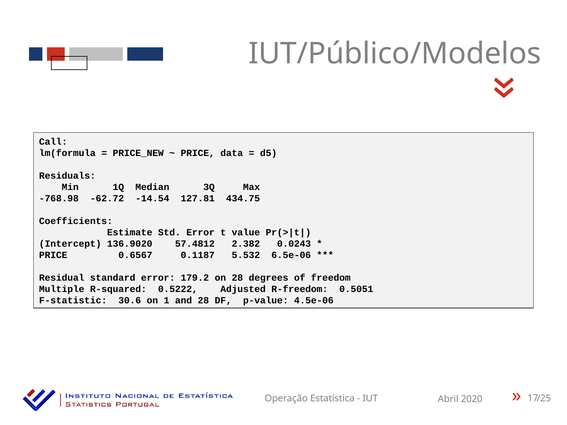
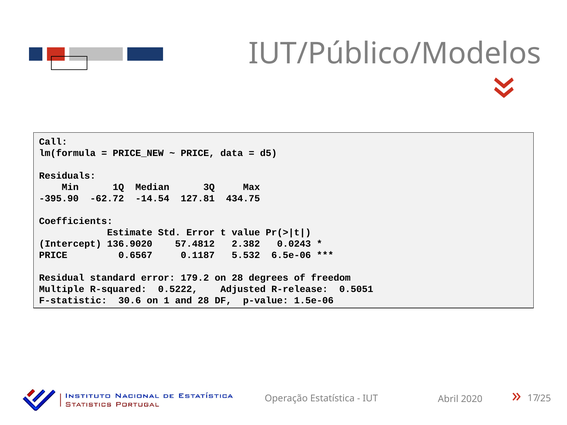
-768.98: -768.98 -> -395.90 (59, 198)
R-freedom: R-freedom -> R-release (300, 289)
4.5e-06: 4.5e-06 -> 1.5e-06 (314, 300)
